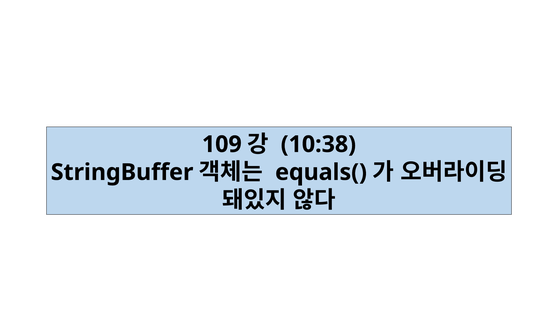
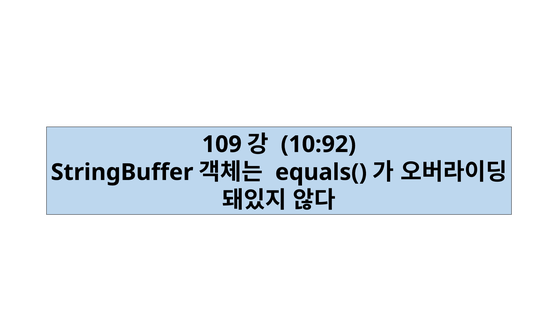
10:38: 10:38 -> 10:92 (318, 144)
